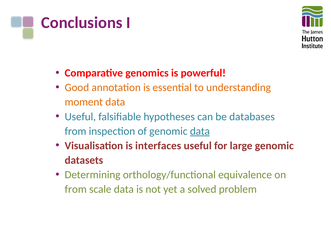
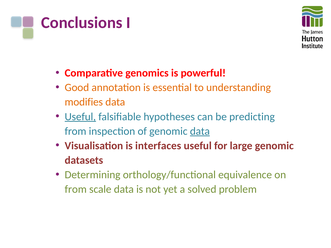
moment: moment -> modifies (84, 102)
Useful underline: none -> present (80, 117)
databases: databases -> predicting (252, 117)
